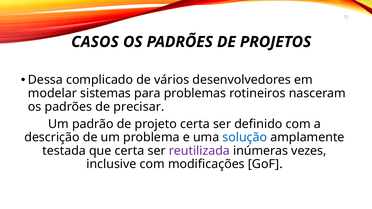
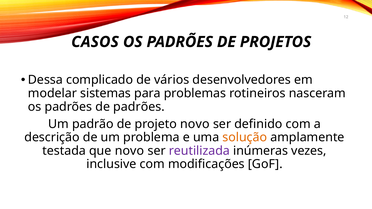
de precisar: precisar -> padrões (139, 107)
projeto certa: certa -> novo (195, 124)
solução colour: blue -> orange (245, 137)
que certa: certa -> novo (129, 151)
